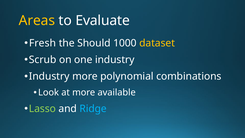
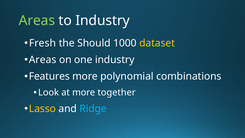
Areas colour: yellow -> light green (37, 21)
to Evaluate: Evaluate -> Industry (103, 21)
Scrub: Scrub -> Areas (43, 60)
Industry: Industry -> Features (49, 76)
available: available -> together (117, 92)
Lasso colour: light green -> yellow (42, 108)
